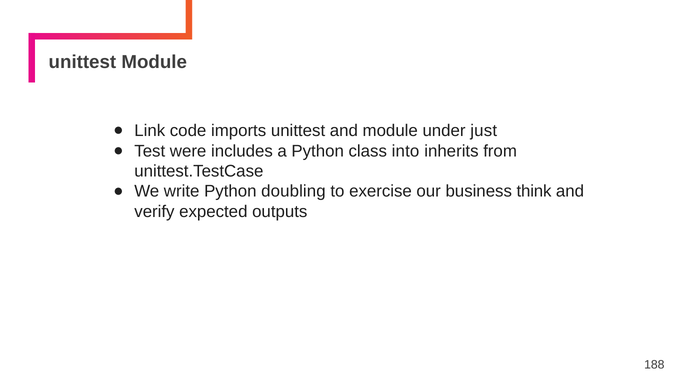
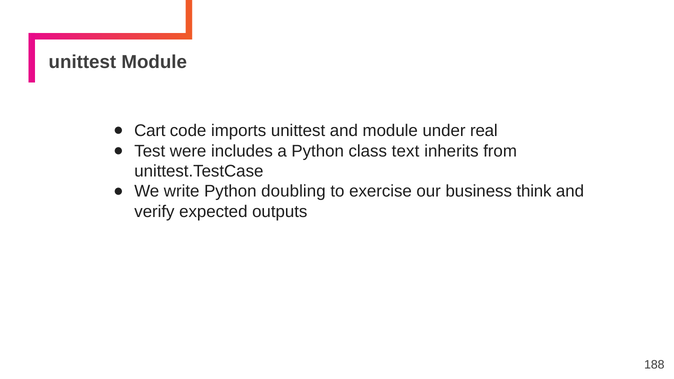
Link: Link -> Cart (150, 131)
just: just -> real (484, 131)
into: into -> text (406, 151)
